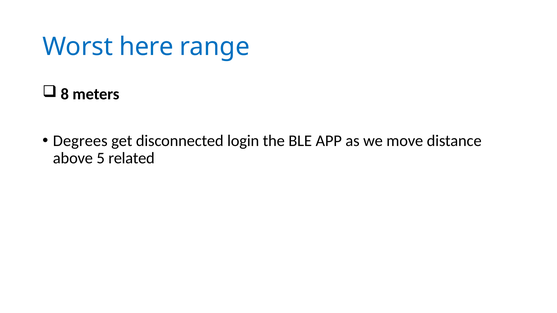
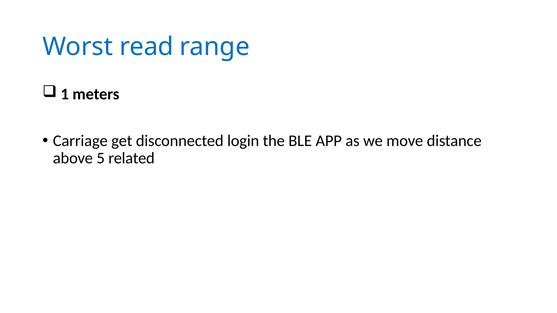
here: here -> read (146, 47)
8: 8 -> 1 (65, 94)
Degrees: Degrees -> Carriage (80, 141)
